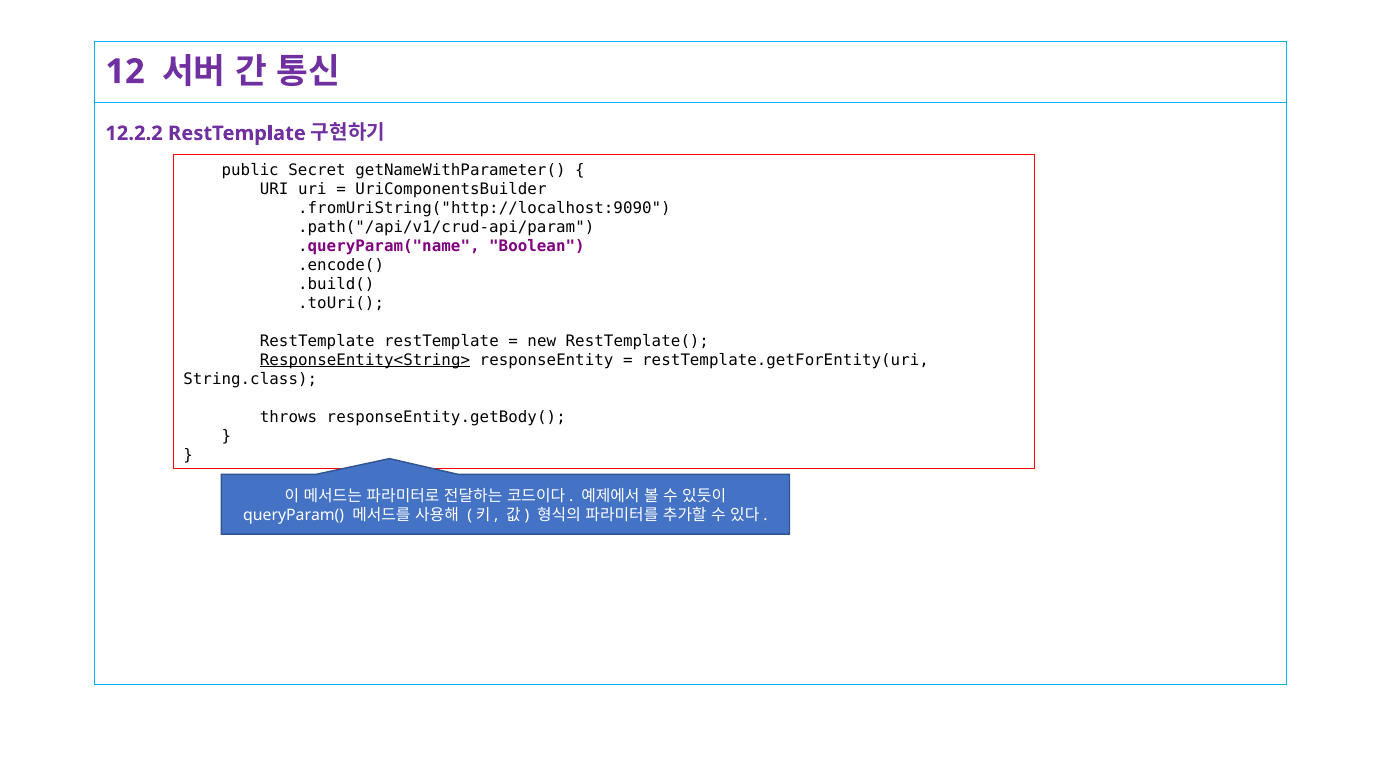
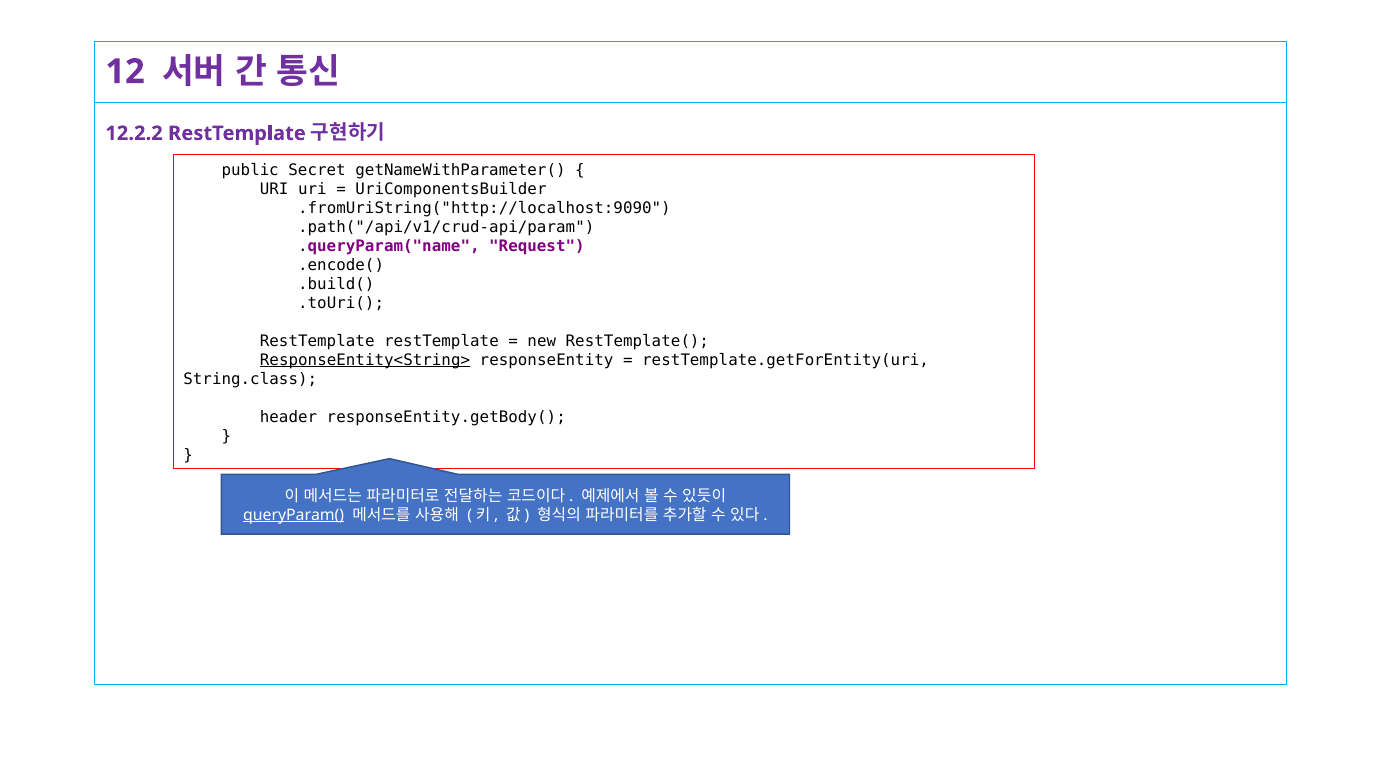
Boolean: Boolean -> Request (537, 246)
throws: throws -> header (289, 417)
queryParam( underline: none -> present (294, 515)
